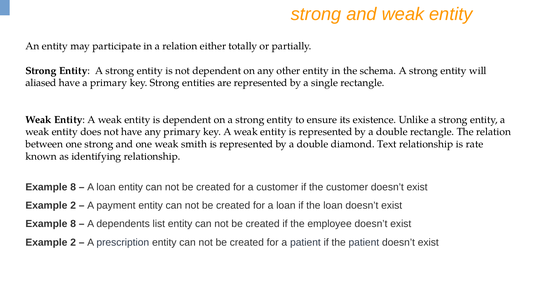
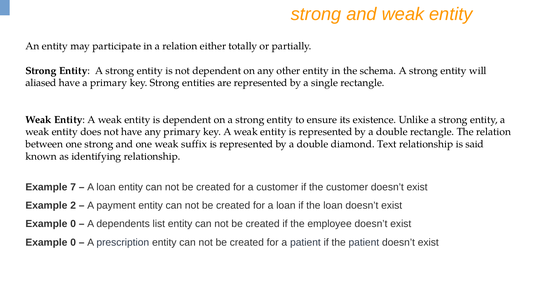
smith: smith -> suffix (194, 144)
rate: rate -> said (475, 144)
8: 8 -> 7 (73, 188)
8: 8 -> 0 (73, 224)
2: 2 -> 0 (73, 243)
